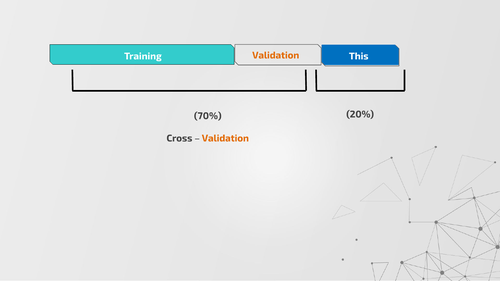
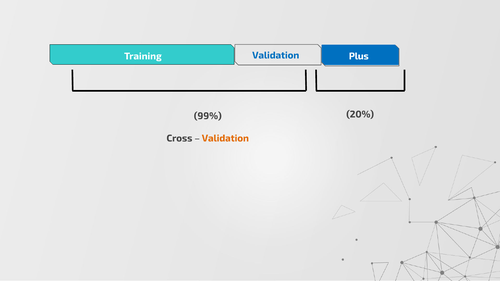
Validation colour: orange -> blue (276, 55)
This: This -> Plus (359, 56)
70%: 70% -> 99% (208, 116)
